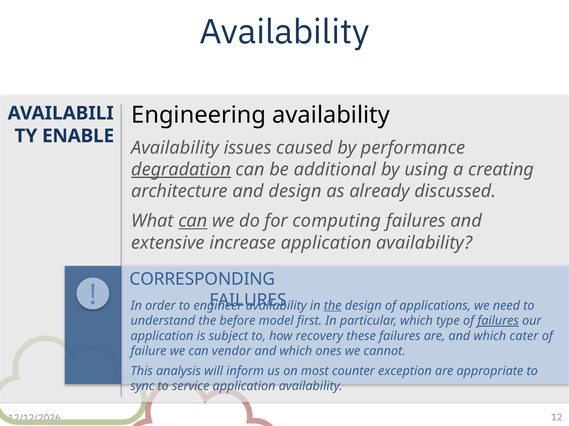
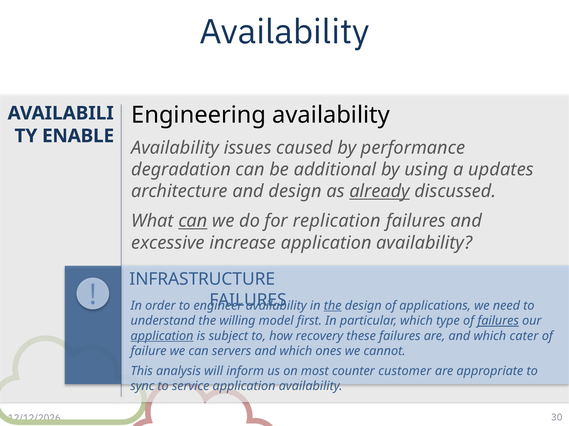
degradation underline: present -> none (181, 170)
creating: creating -> updates (501, 170)
already underline: none -> present (380, 192)
computing: computing -> replication (337, 221)
extensive: extensive -> excessive (168, 243)
CORRESPONDING: CORRESPONDING -> INFRASTRUCTURE (202, 280)
before: before -> willing (237, 321)
application underline: none -> present (162, 336)
vendor: vendor -> servers (232, 352)
exception: exception -> customer (405, 372)
12: 12 -> 30 (557, 418)
